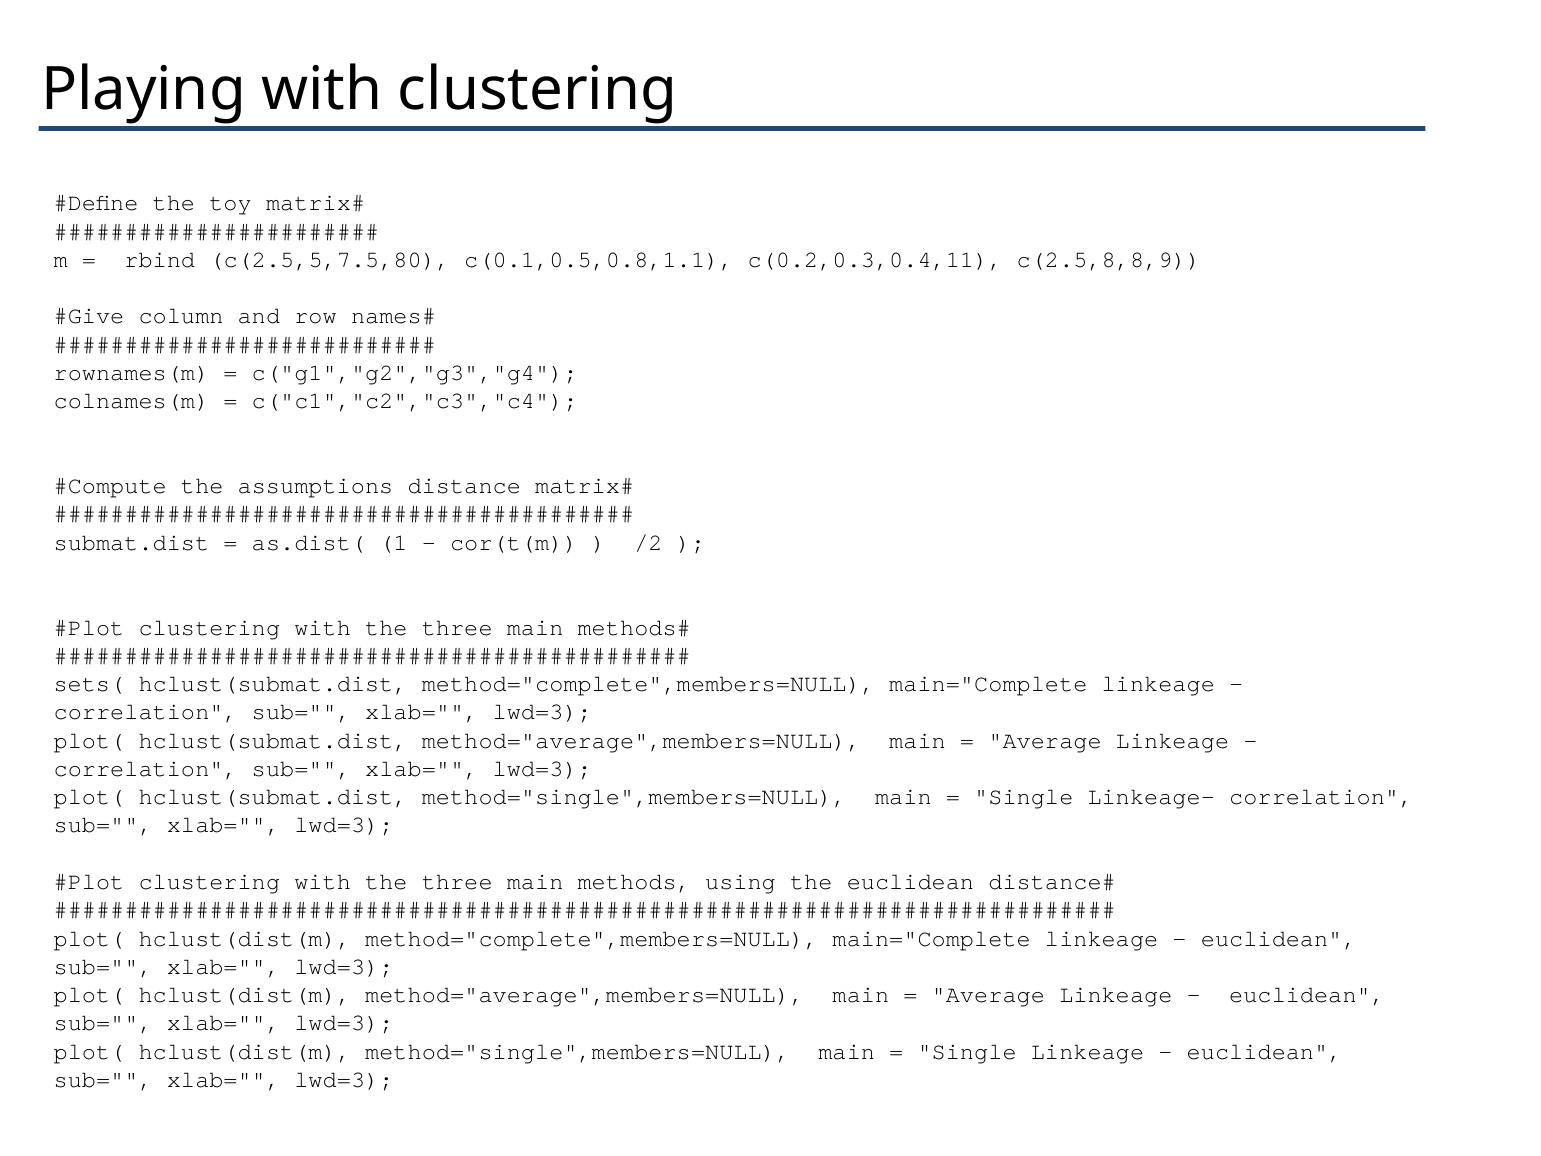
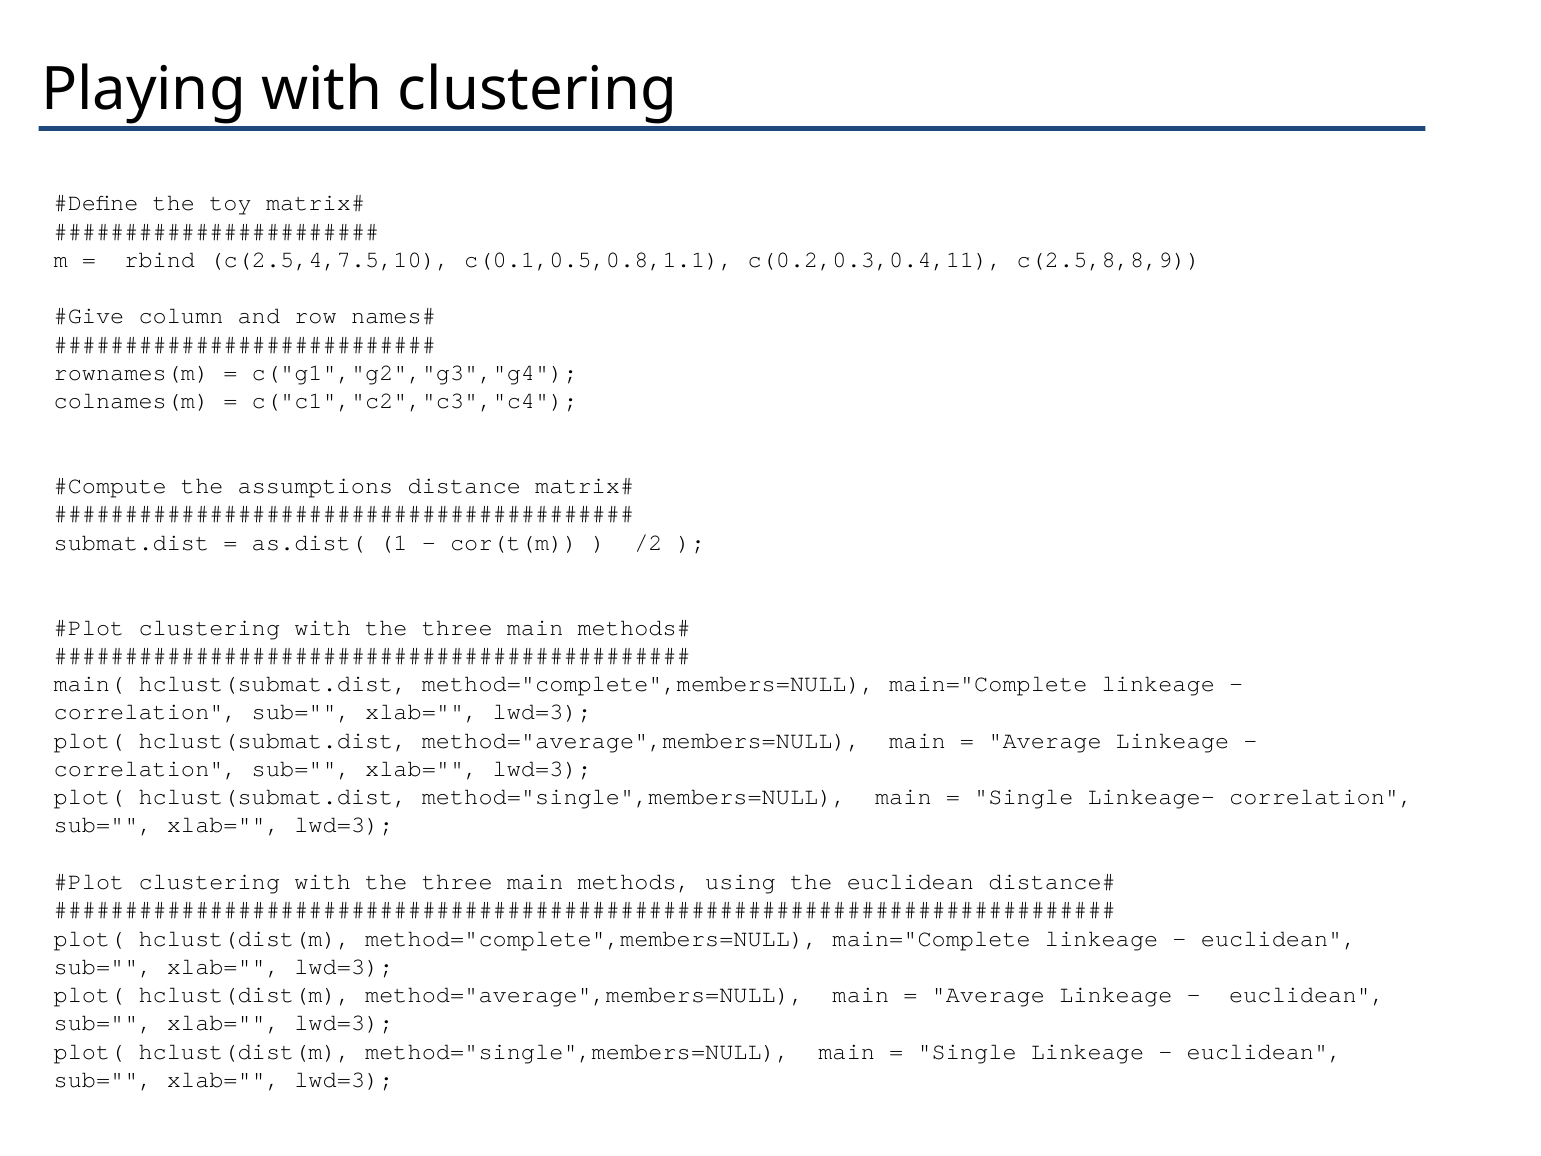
c(2.5,5,7.5,80: c(2.5,5,7.5,80 -> c(2.5,4,7.5,10 (330, 260)
sets(: sets( -> main( (89, 684)
